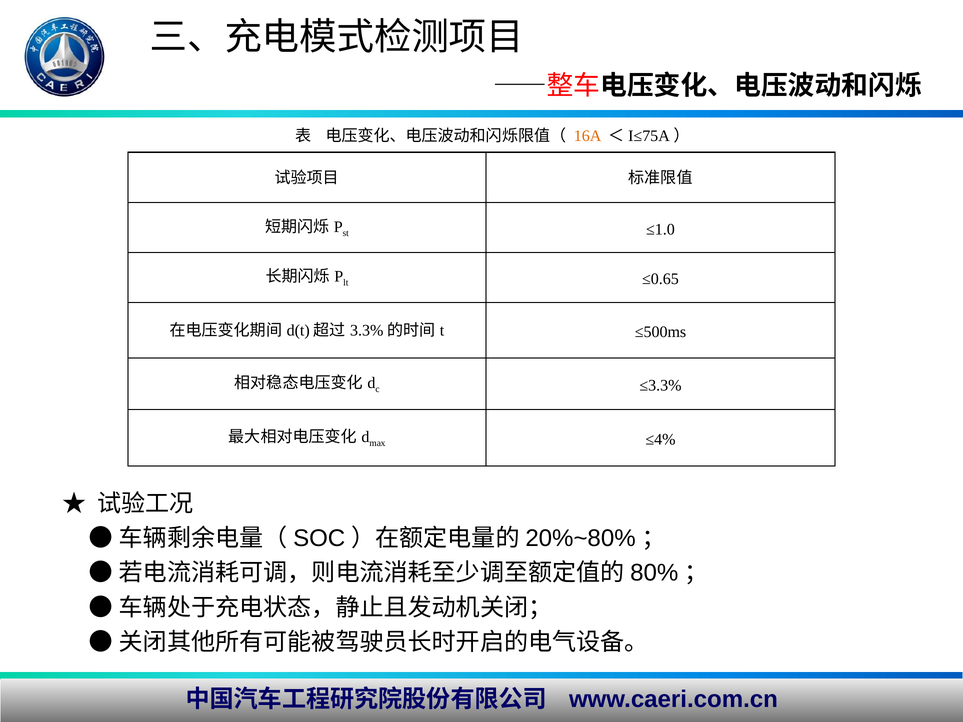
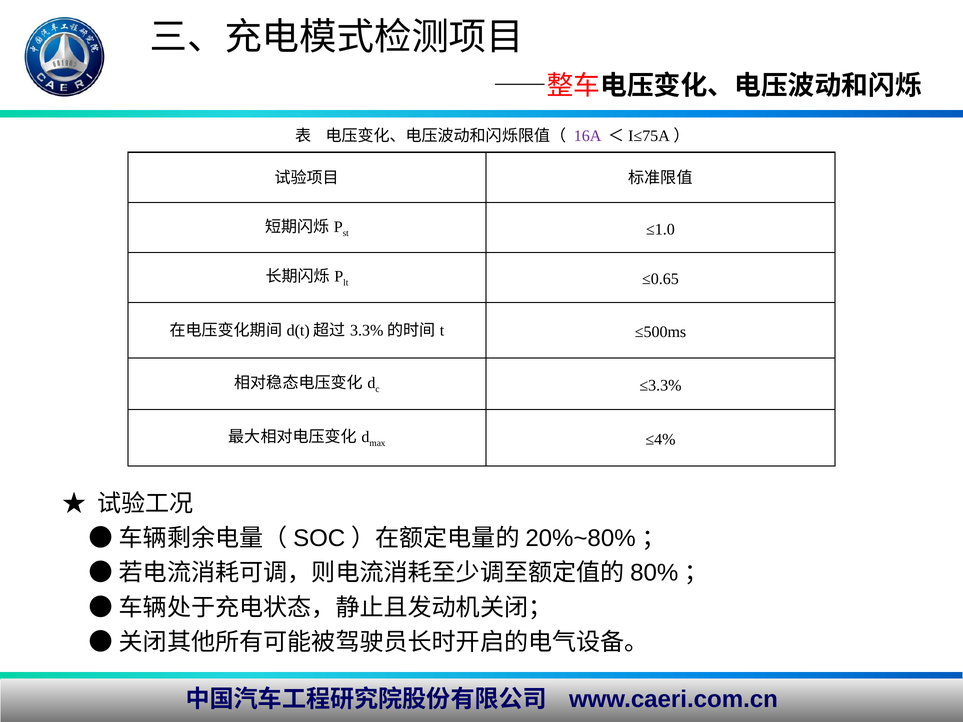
16A colour: orange -> purple (588, 136)
